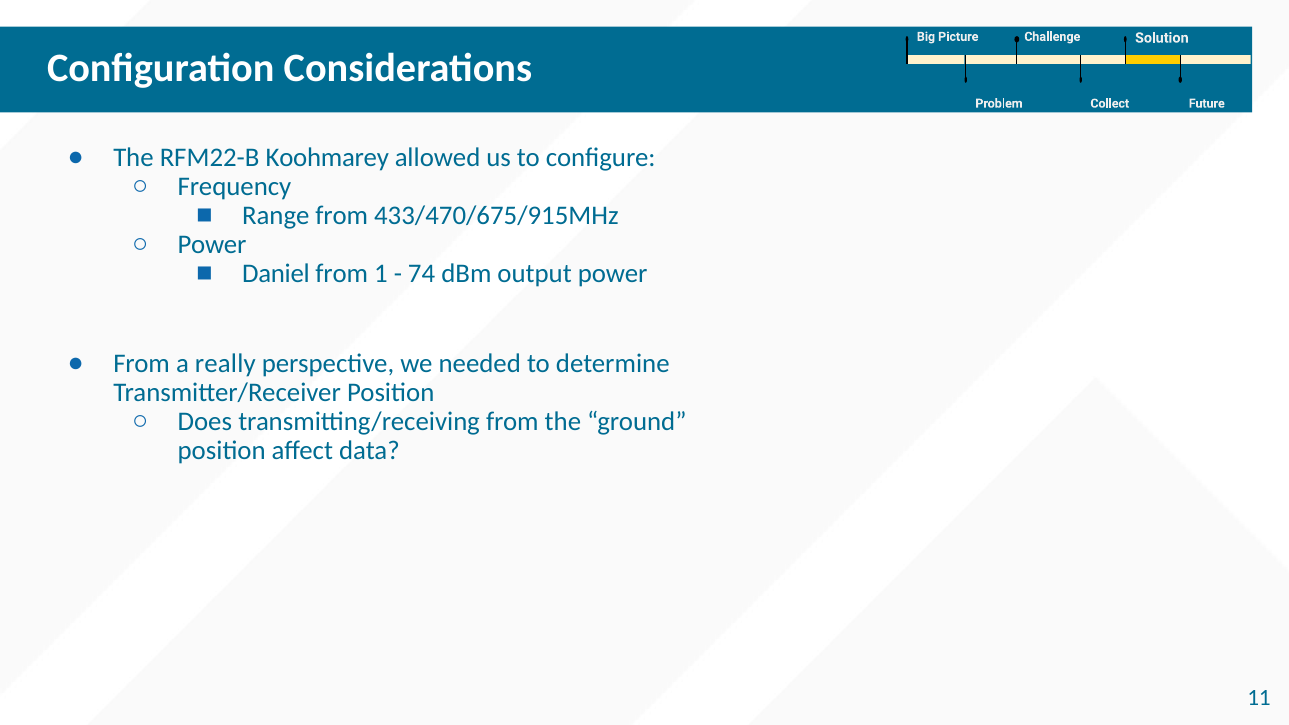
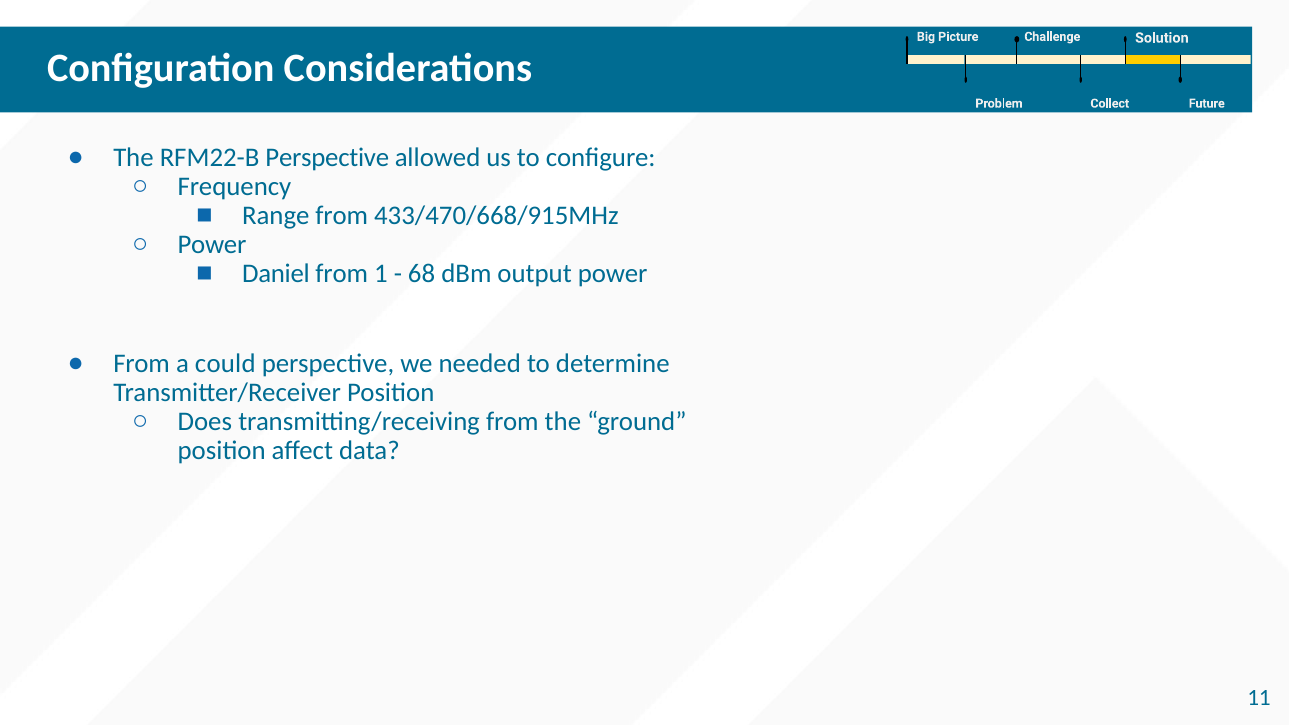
RFM22-B Koohmarey: Koohmarey -> Perspective (327, 157)
433/470/675/915MHz: 433/470/675/915MHz -> 433/470/668/915MHz (496, 215)
74: 74 -> 68 (422, 273)
really: really -> could (225, 364)
